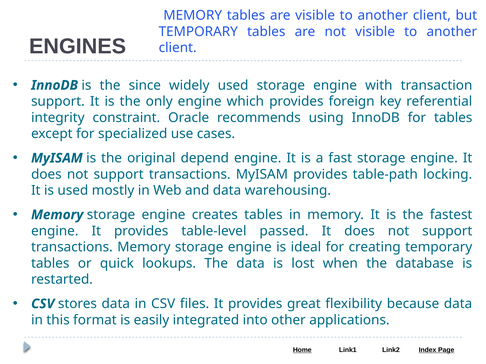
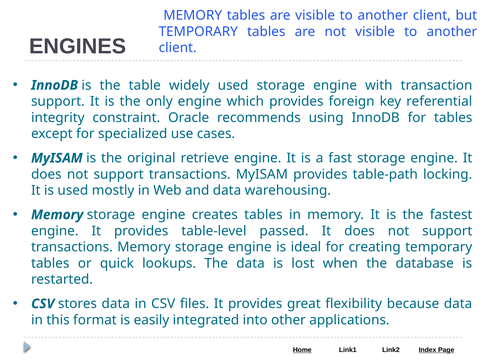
since: since -> table (145, 85)
depend: depend -> retrieve (205, 158)
